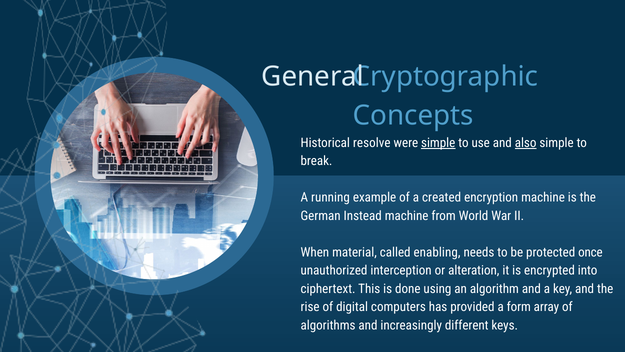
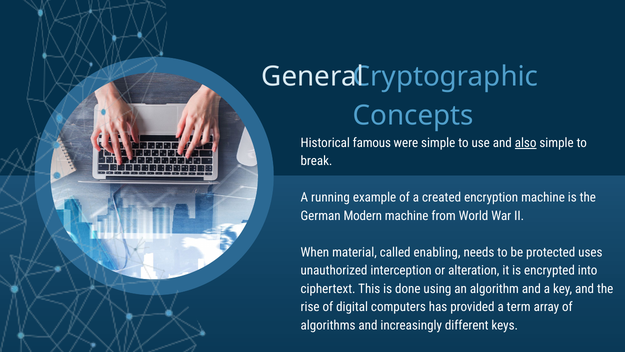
resolve: resolve -> famous (372, 143)
simple underline: present -> none (438, 143)
Instead: Instead -> Modern (363, 216)
once: once -> uses (590, 252)
form: form -> term (519, 307)
